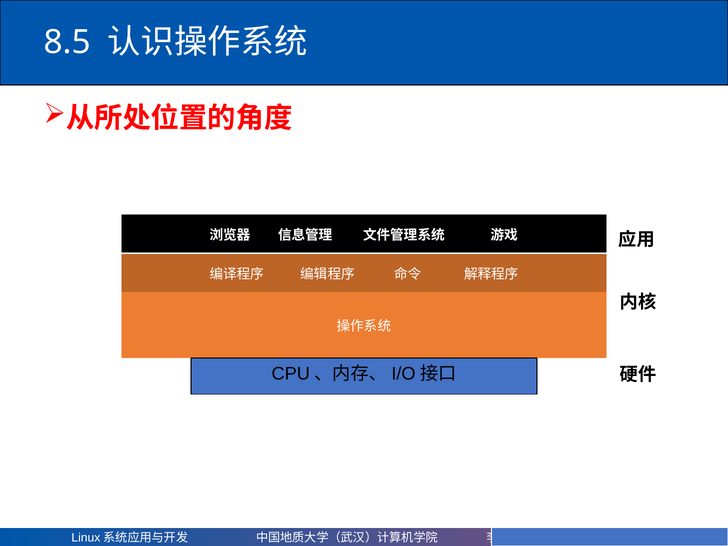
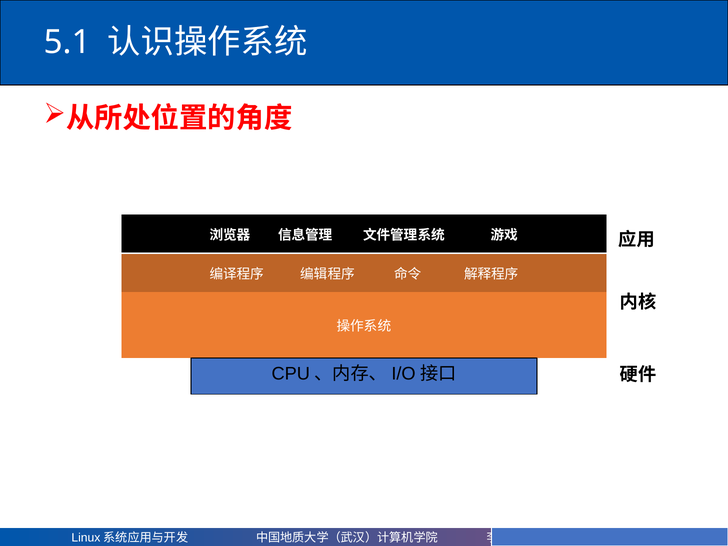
8.5: 8.5 -> 5.1 (67, 42)
